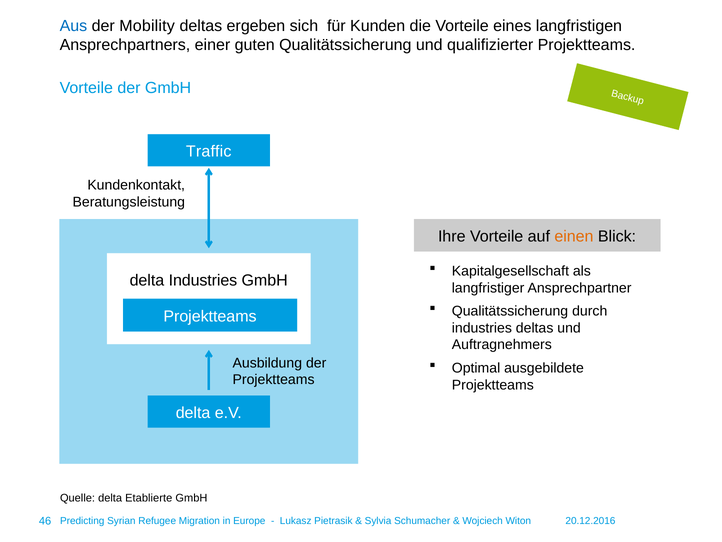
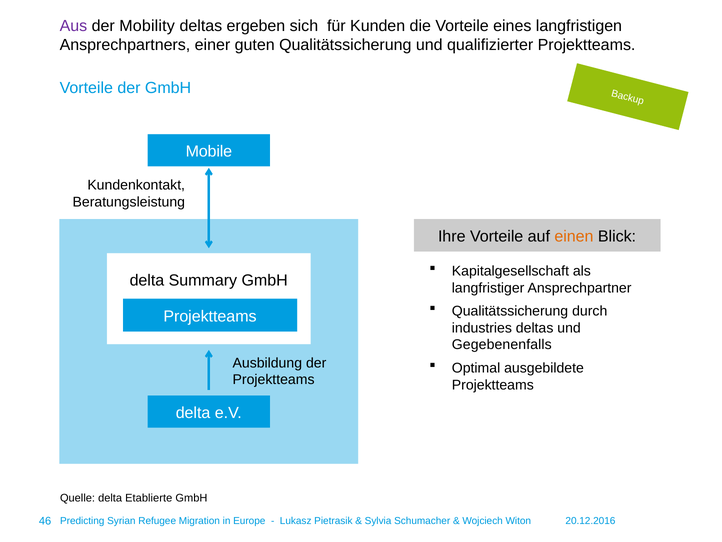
Aus colour: blue -> purple (73, 26)
Traffic: Traffic -> Mobile (209, 151)
delta Industries: Industries -> Summary (203, 280)
Auftragnehmers: Auftragnehmers -> Gegebenenfalls (502, 345)
